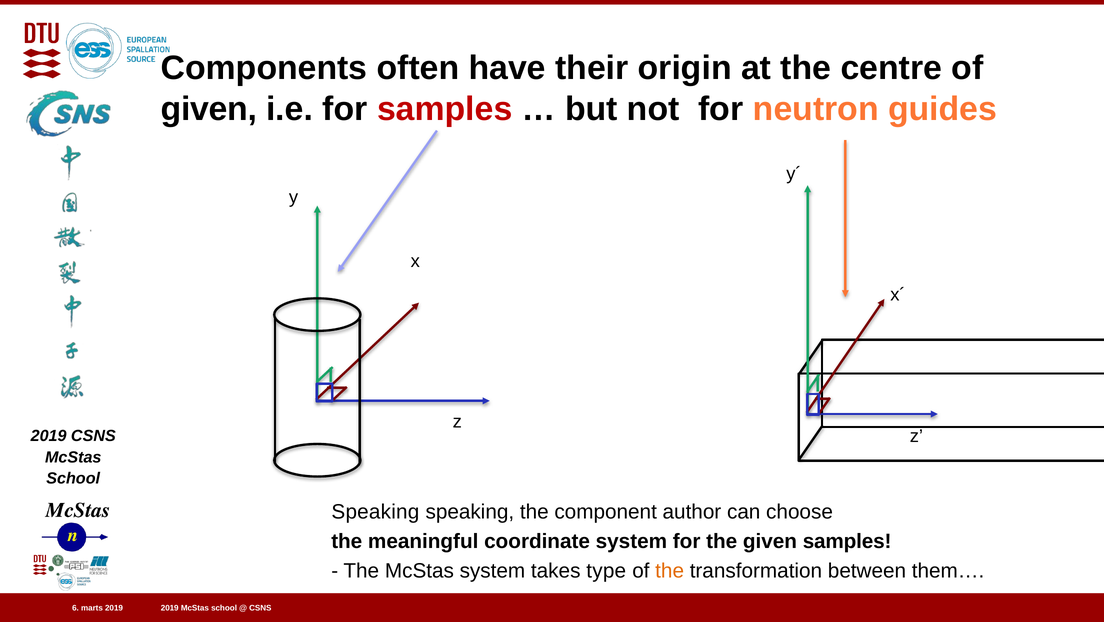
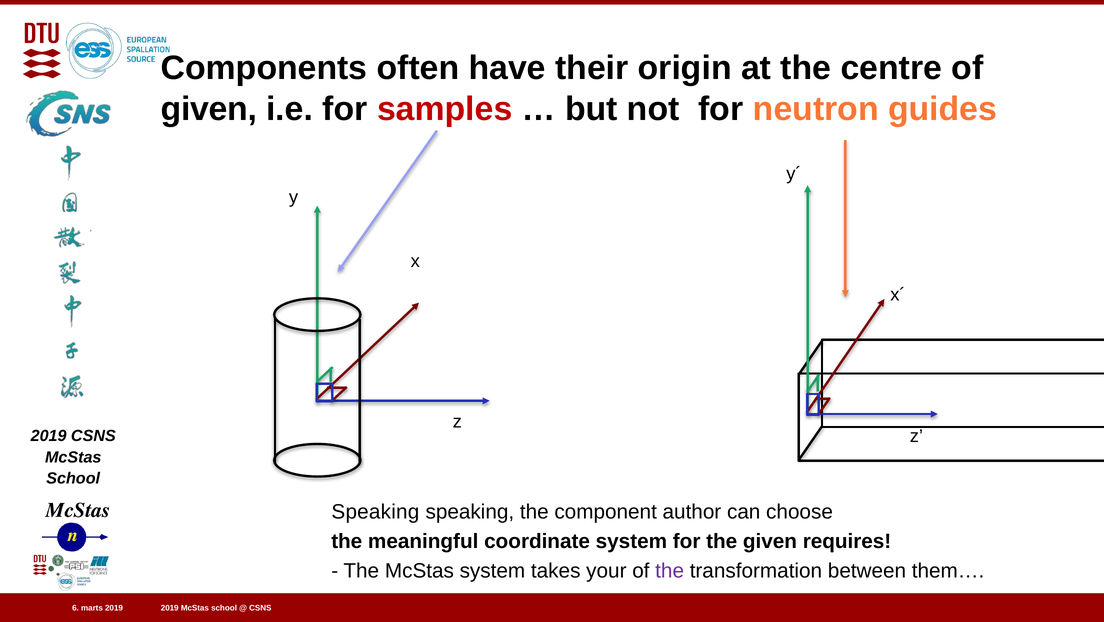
given samples: samples -> requires (847, 541)
type: type -> your (606, 571)
the colour: orange -> purple (670, 571)
